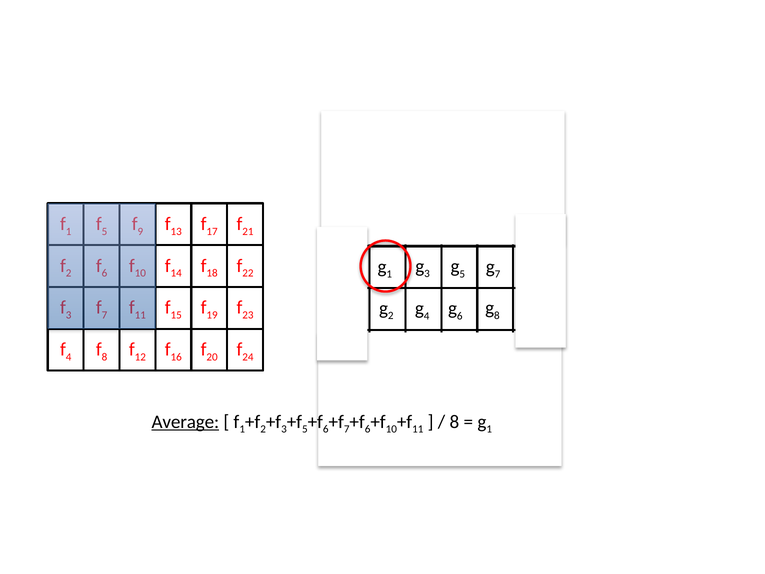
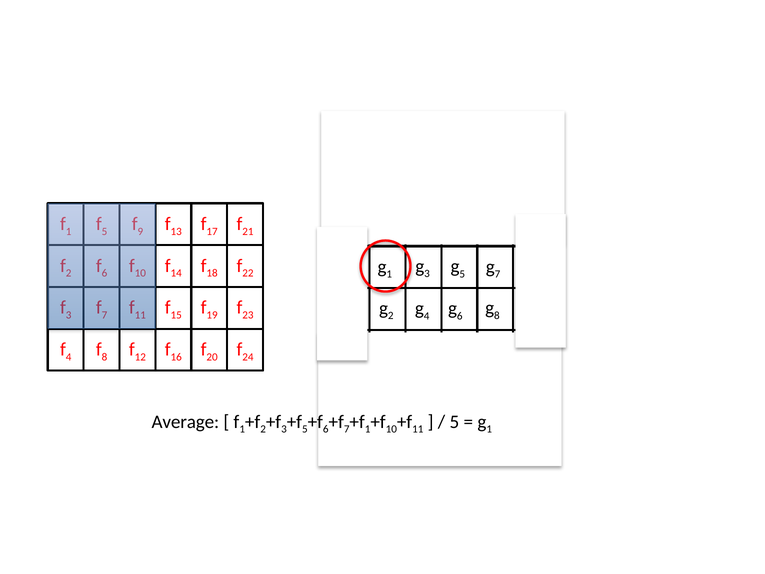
Average underline: present -> none (185, 422)
6: 6 -> 1 (368, 429)
8: 8 -> 5 (454, 422)
